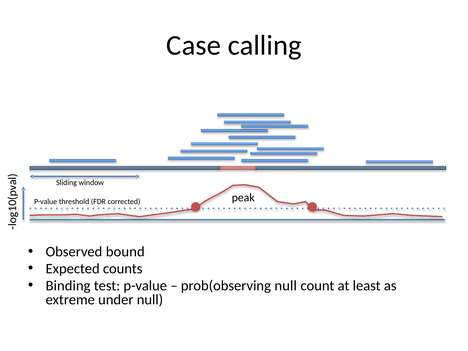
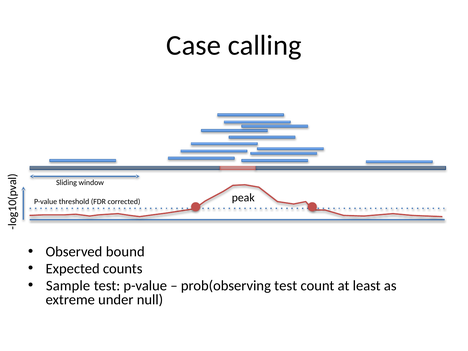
Binding: Binding -> Sample (68, 286)
prob(observing null: null -> test (286, 286)
